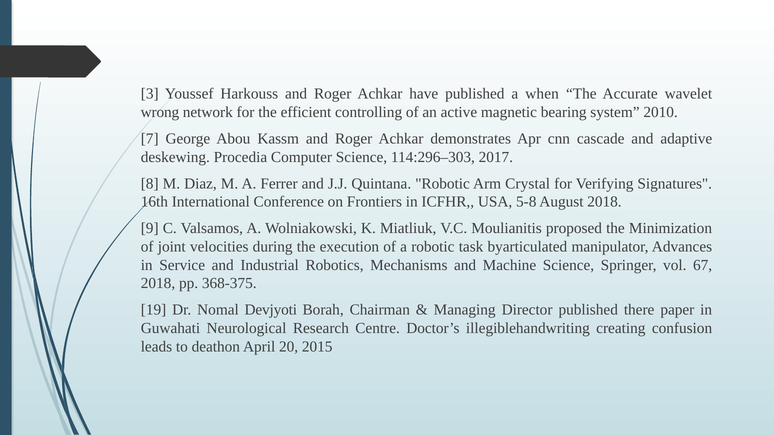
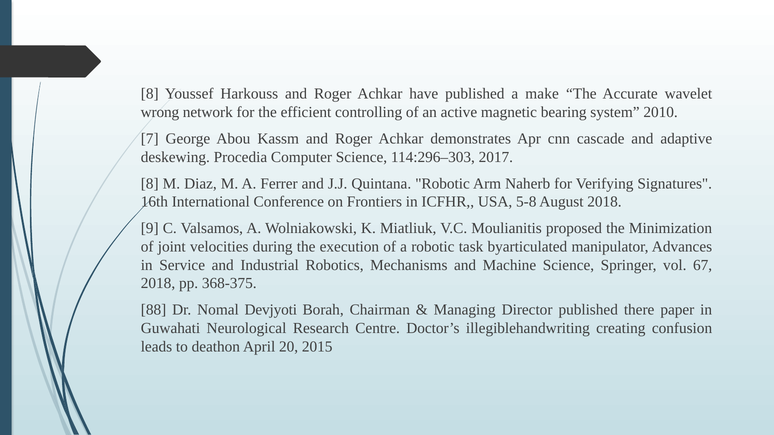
3: 3 -> 8 (150, 94)
when: when -> make (542, 94)
Crystal: Crystal -> Naherb (528, 184)
19: 19 -> 88 (154, 310)
